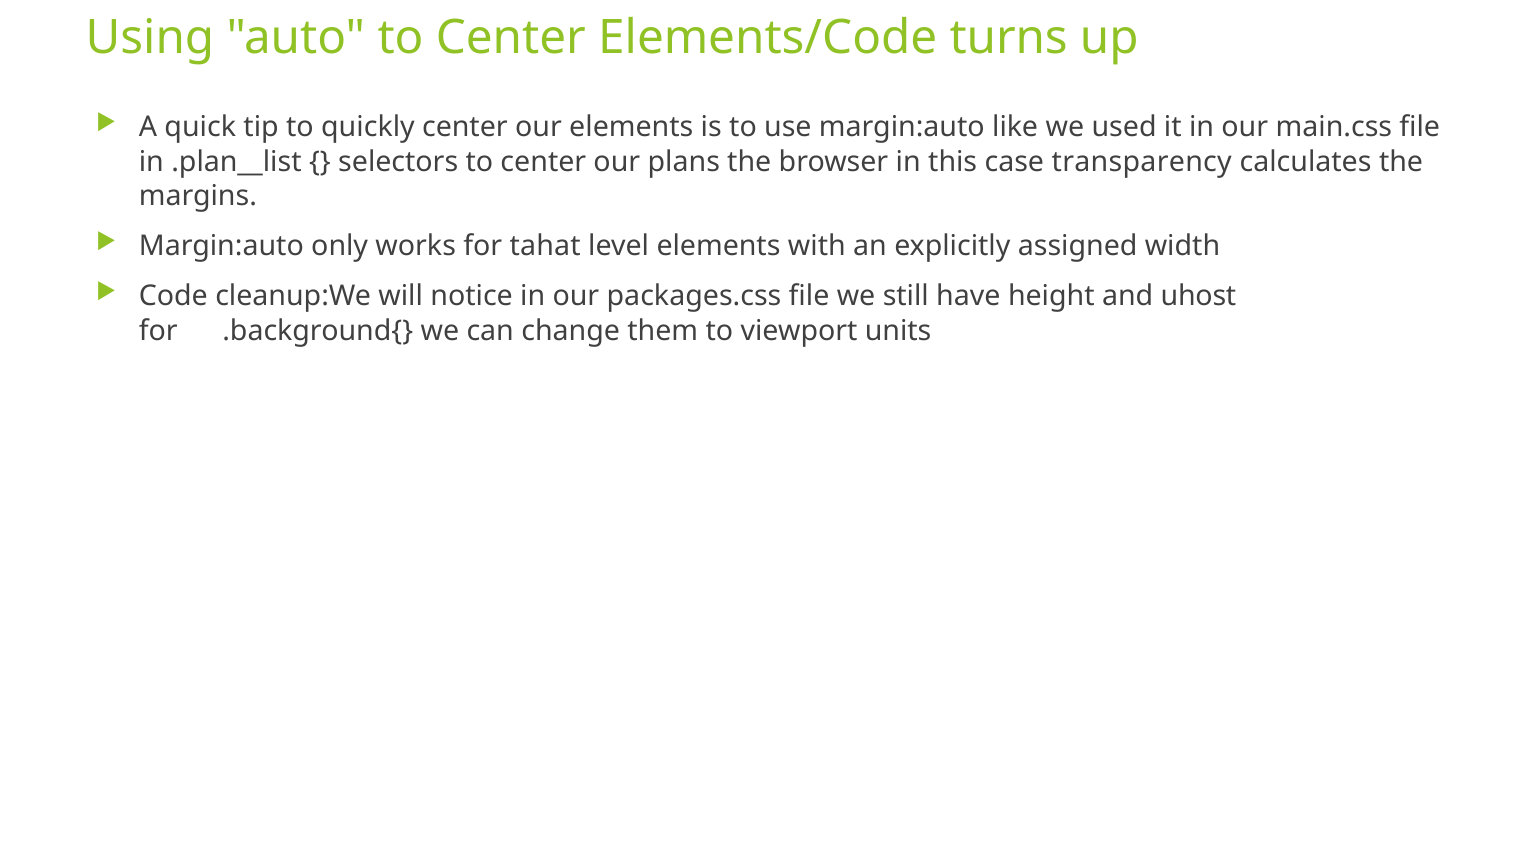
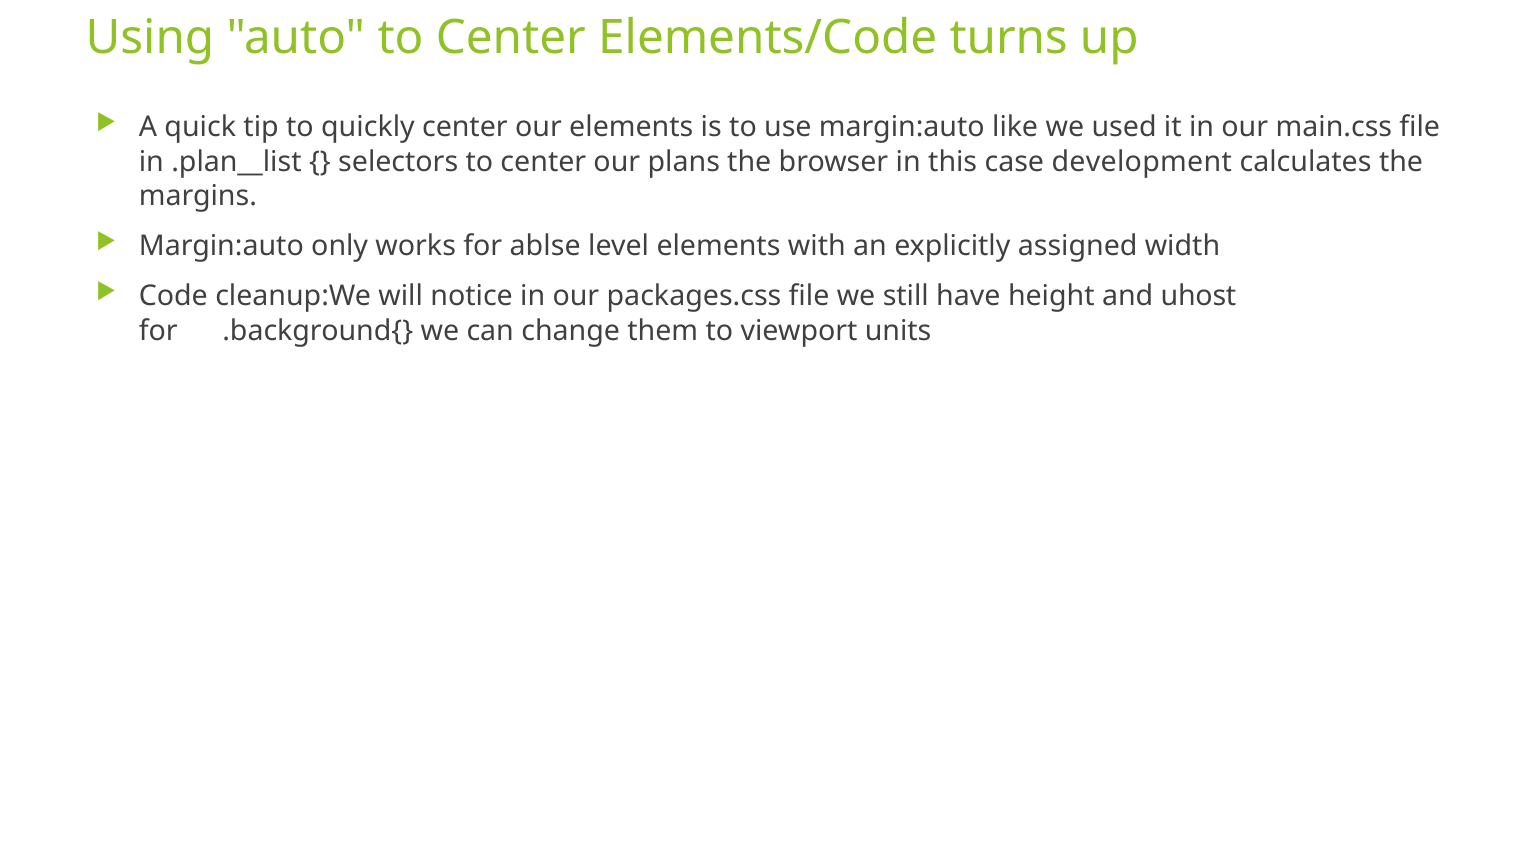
transparency: transparency -> development (1142, 162)
tahat: tahat -> ablse (545, 246)
